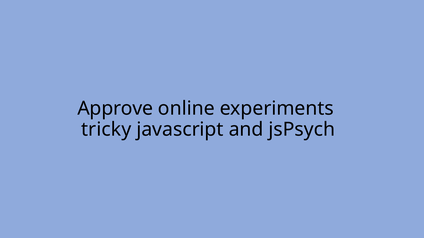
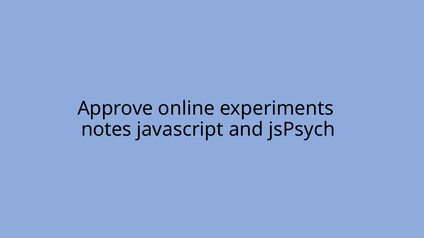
tricky: tricky -> notes (106, 130)
